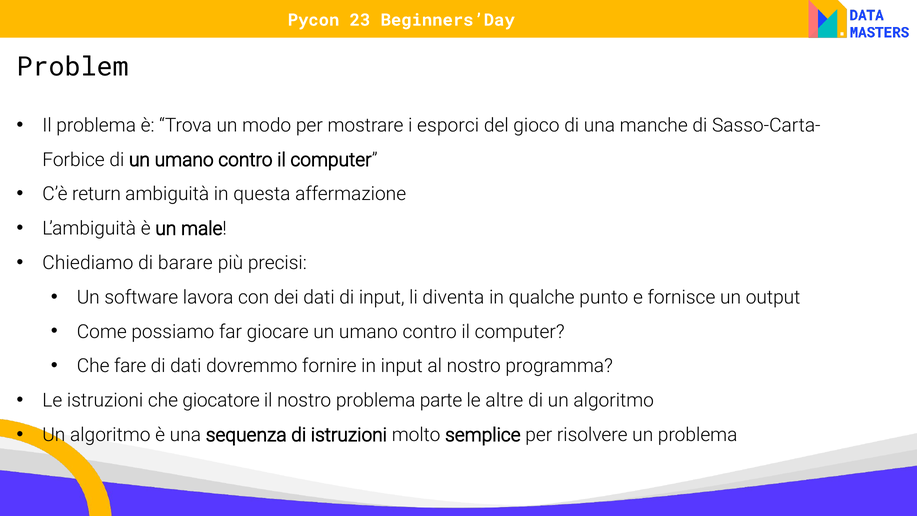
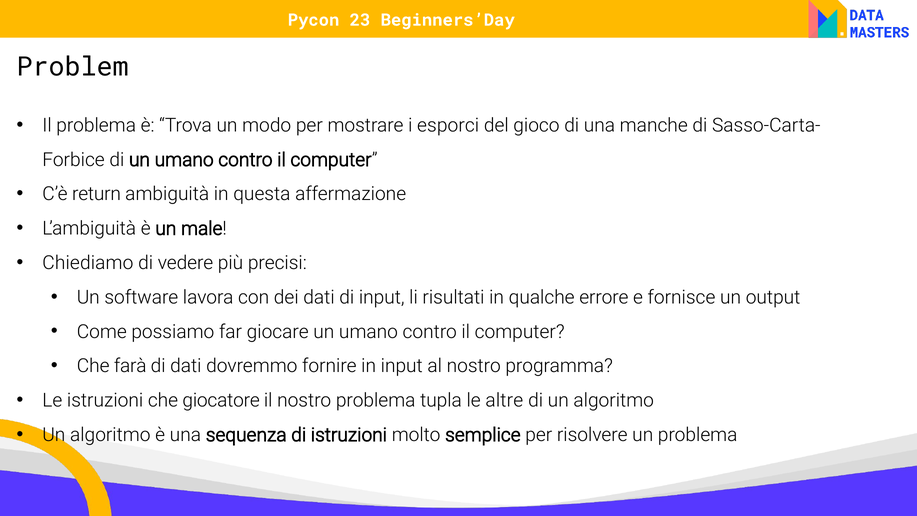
barare: barare -> vedere (185, 263)
diventa: diventa -> risultati (453, 297)
punto: punto -> errore (604, 297)
fare: fare -> farà (130, 366)
parte: parte -> tupla (441, 400)
